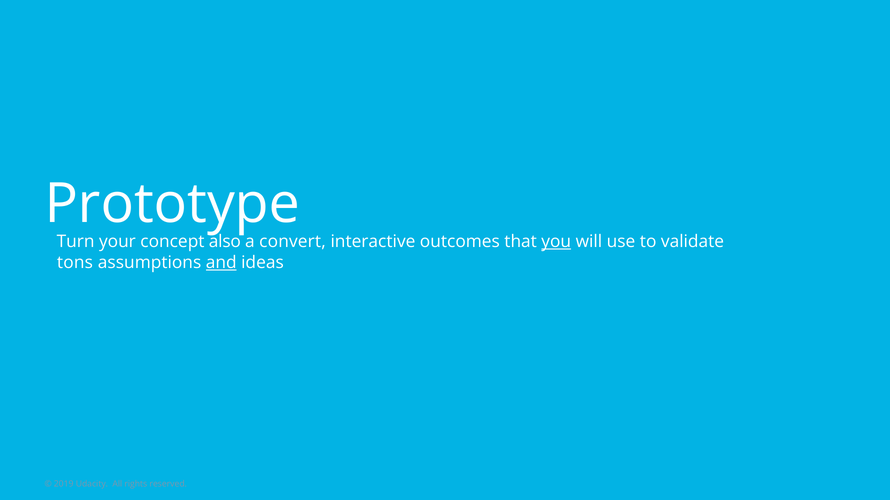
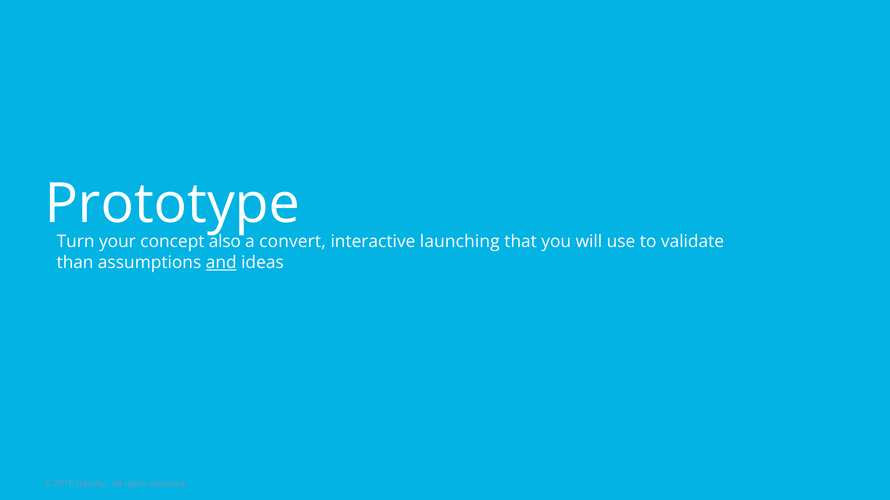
outcomes: outcomes -> launching (460, 242)
you underline: present -> none (556, 242)
tons: tons -> than (75, 263)
